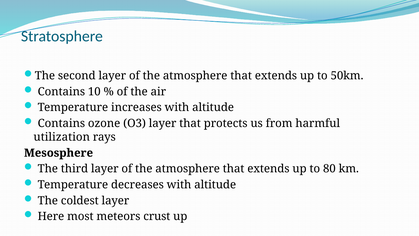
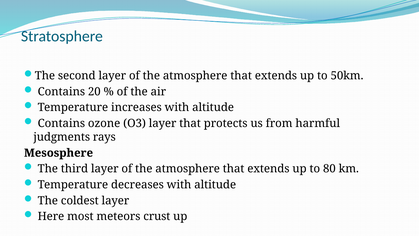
10: 10 -> 20 (94, 92)
utilization: utilization -> judgments (62, 137)
